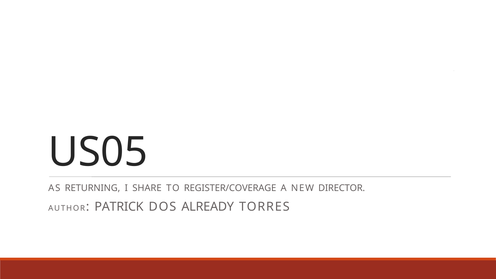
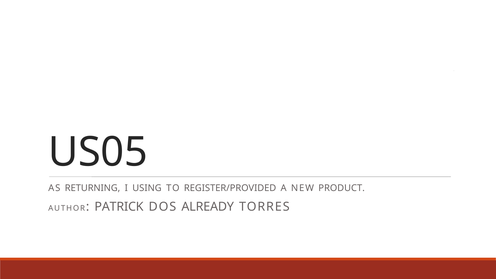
SHARE: SHARE -> USING (147, 188)
REGISTER/COVERAGE: REGISTER/COVERAGE -> REGISTER/PROVIDED (230, 188)
DIRECTOR: DIRECTOR -> PRODUCT (342, 188)
